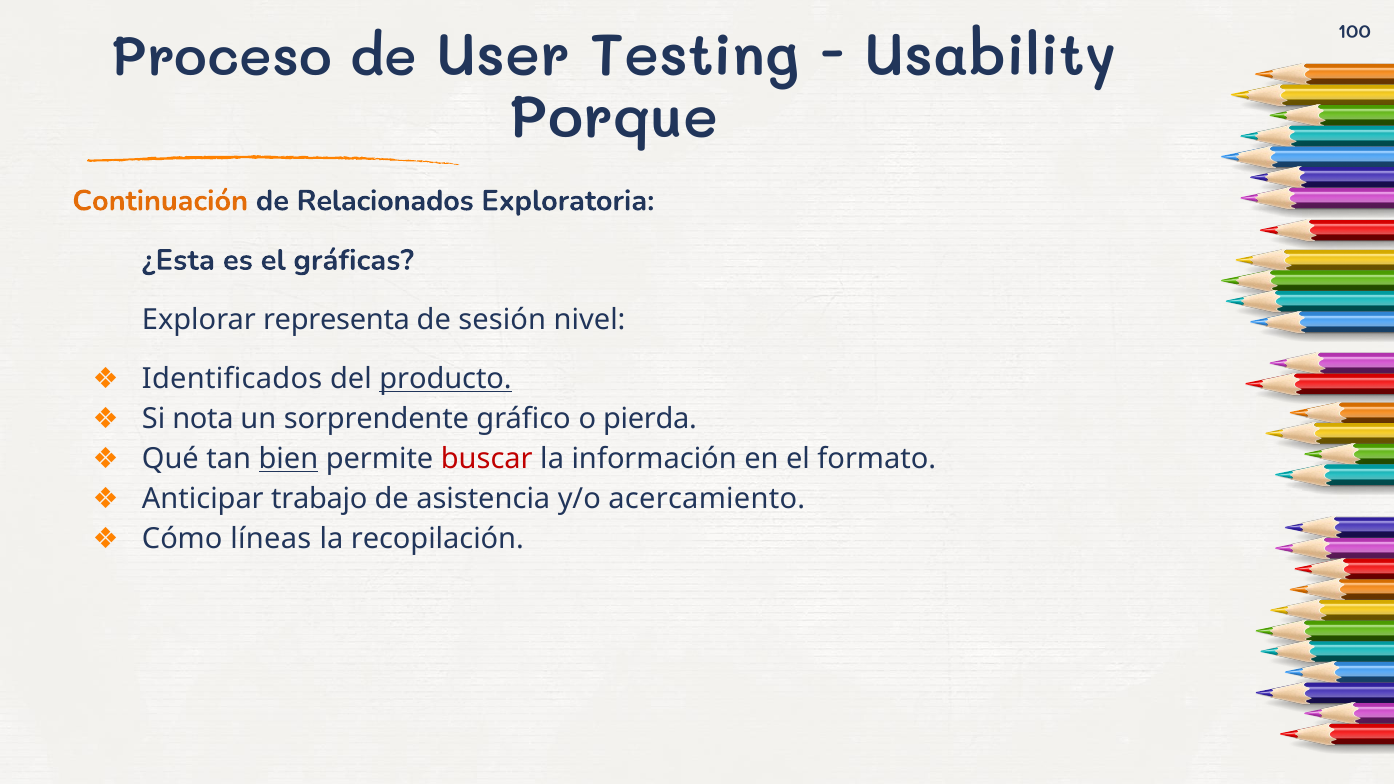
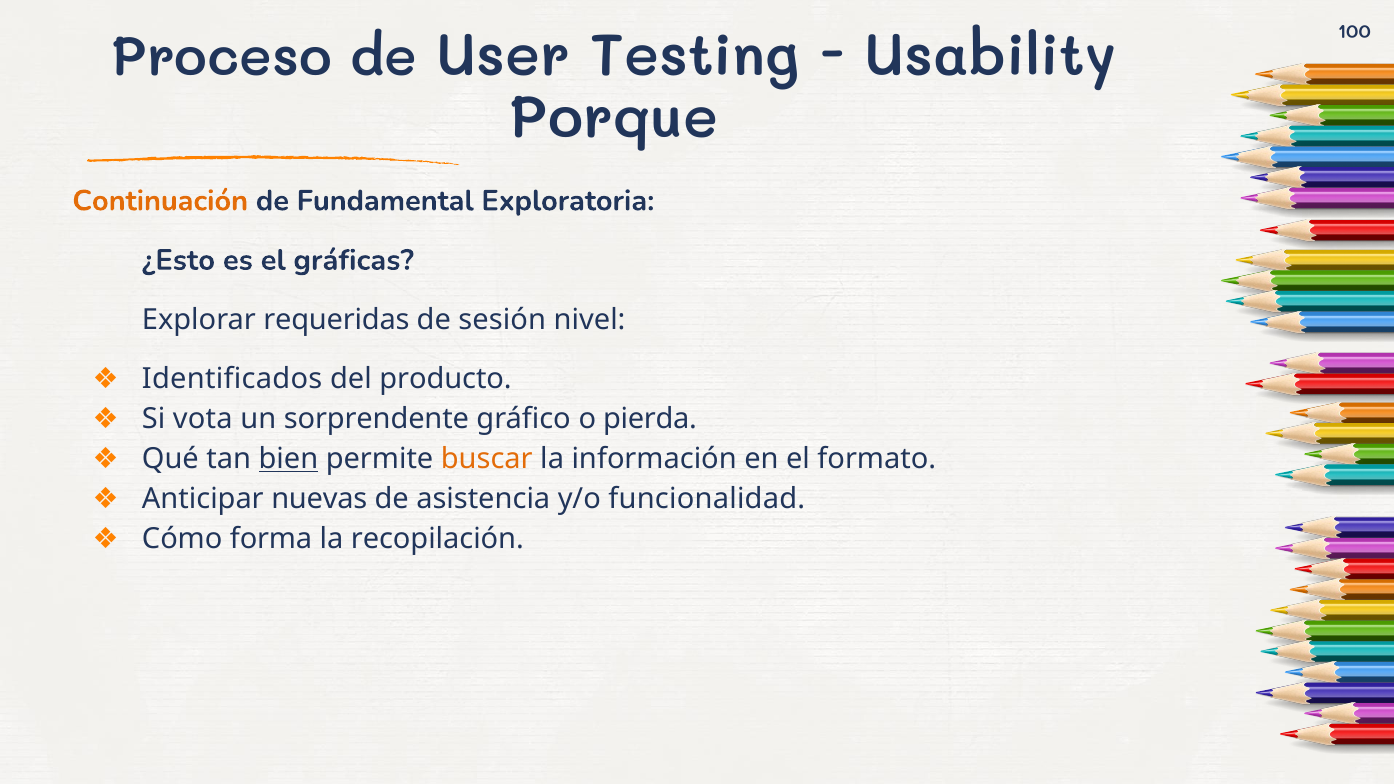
Relacionados: Relacionados -> Fundamental (385, 201)
¿Esta: ¿Esta -> ¿Esto (178, 260)
representa: representa -> requeridas (336, 320)
producto underline: present -> none (446, 379)
nota: nota -> vota (203, 419)
buscar colour: red -> orange (487, 459)
trabajo: trabajo -> nuevas (319, 499)
acercamiento: acercamiento -> funcionalidad (707, 499)
líneas: líneas -> forma (271, 539)
